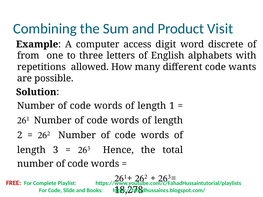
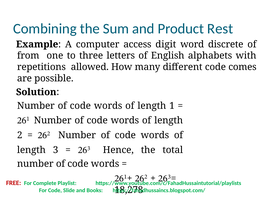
Visit: Visit -> Rest (220, 29)
wants: wants -> comes (242, 67)
